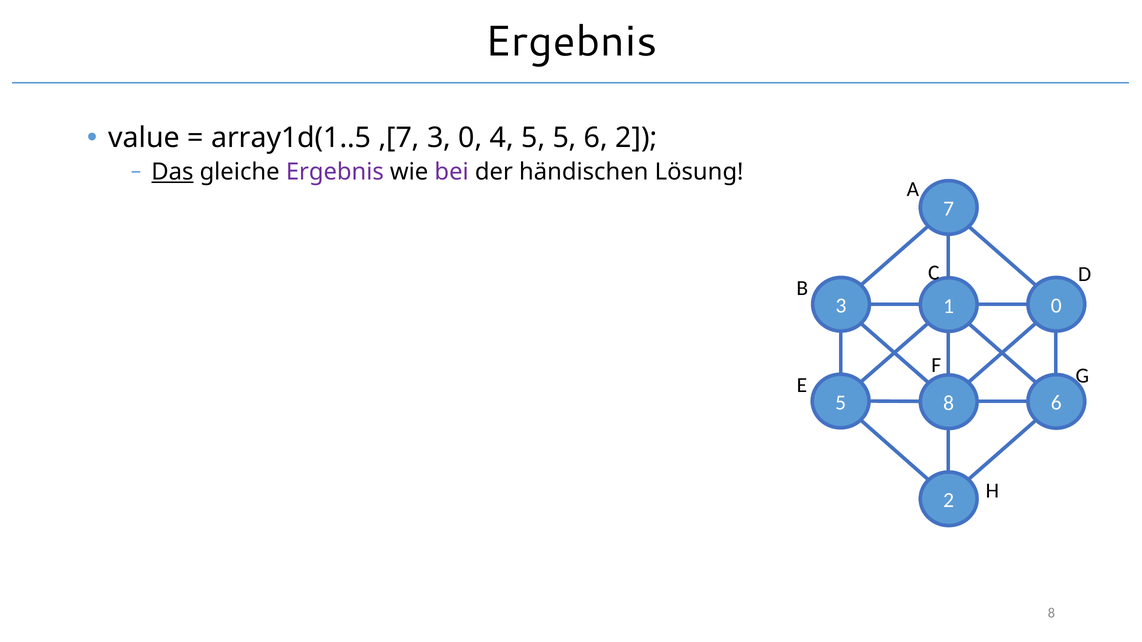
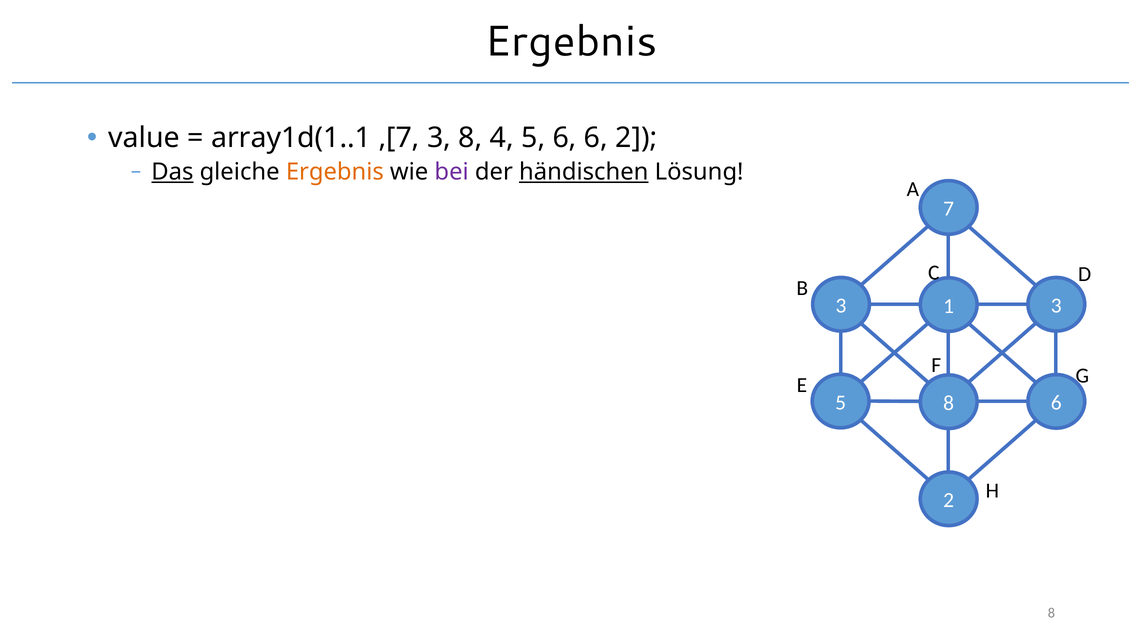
array1d(1..5: array1d(1..5 -> array1d(1..1 (291, 138)
,[7 3 0: 0 -> 8 (470, 138)
5 5: 5 -> 6 (565, 138)
Ergebnis colour: purple -> orange (335, 172)
händischen underline: none -> present (584, 172)
0: 0 -> 3 (1056, 306)
